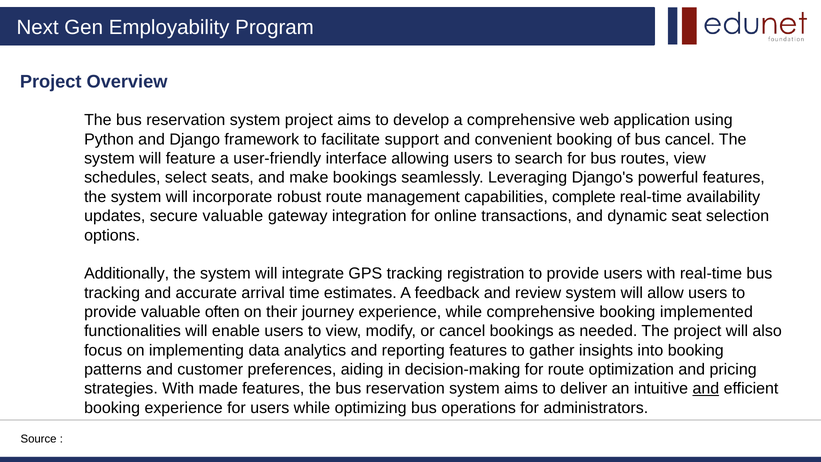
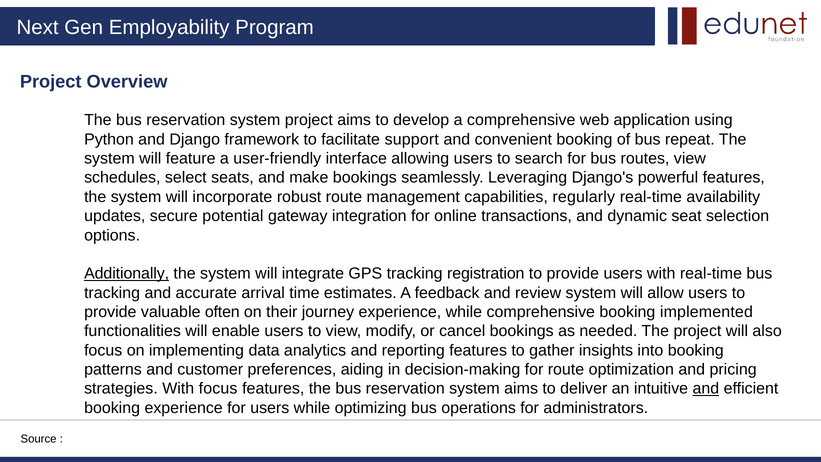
bus cancel: cancel -> repeat (690, 139)
complete: complete -> regularly (584, 197)
secure valuable: valuable -> potential (233, 216)
Additionally underline: none -> present (127, 273)
With made: made -> focus (218, 388)
